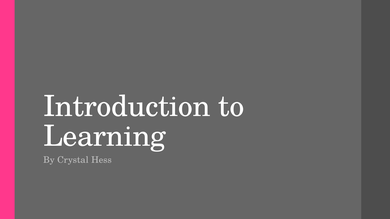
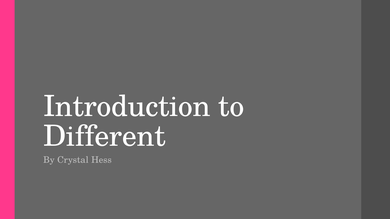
Learning: Learning -> Different (105, 136)
